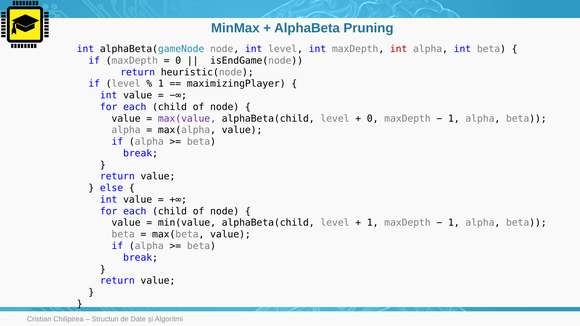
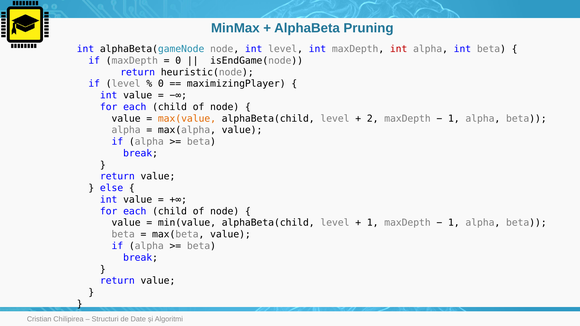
1: 1 -> 0 (161, 84)
max(value colour: purple -> orange (187, 119)
0: 0 -> 2 (373, 119)
